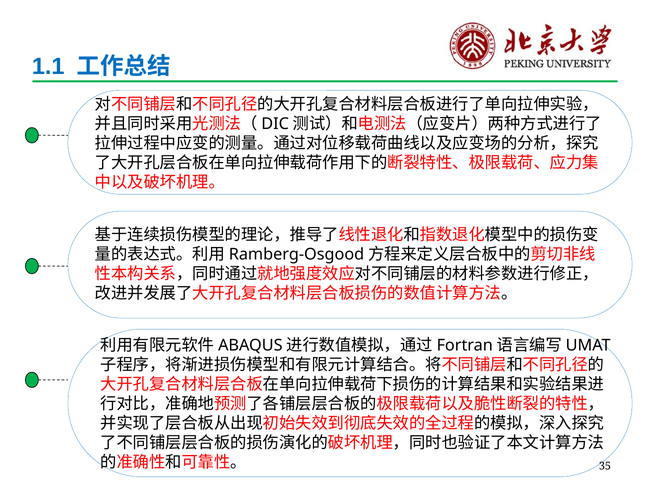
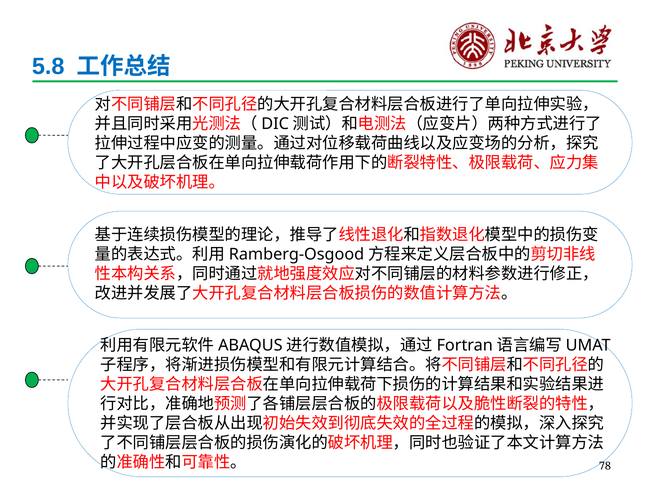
1.1: 1.1 -> 5.8 (48, 66)
35: 35 -> 78 (605, 466)
